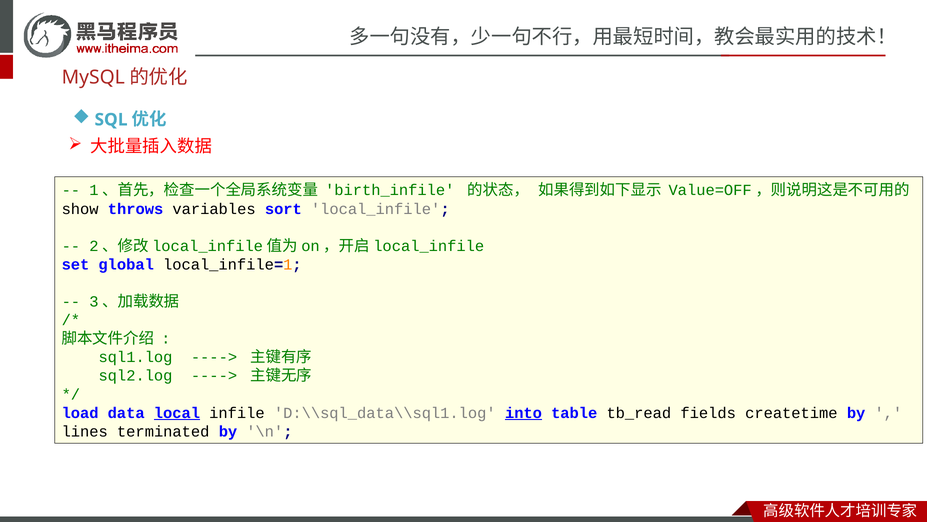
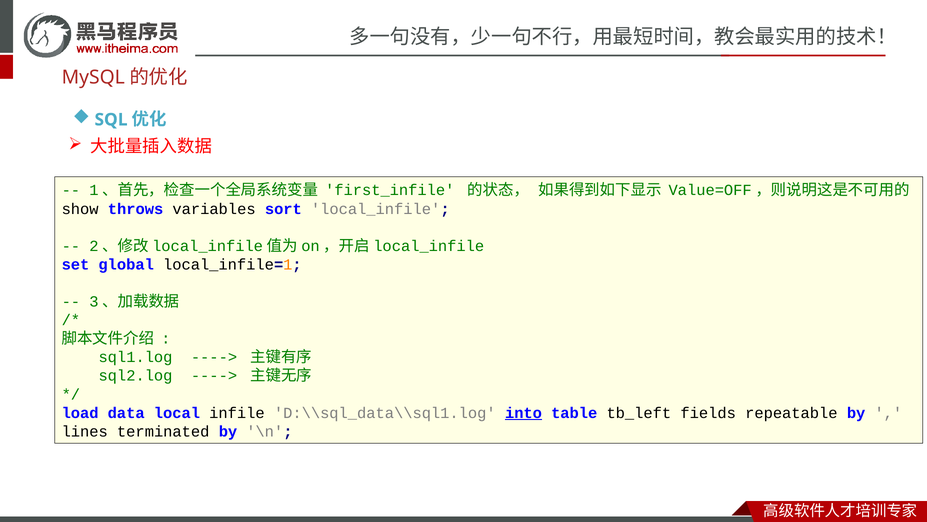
birth_infile: birth_infile -> first_infile (390, 190)
local underline: present -> none (177, 413)
tb_read: tb_read -> tb_left (639, 413)
createtime: createtime -> repeatable (791, 413)
